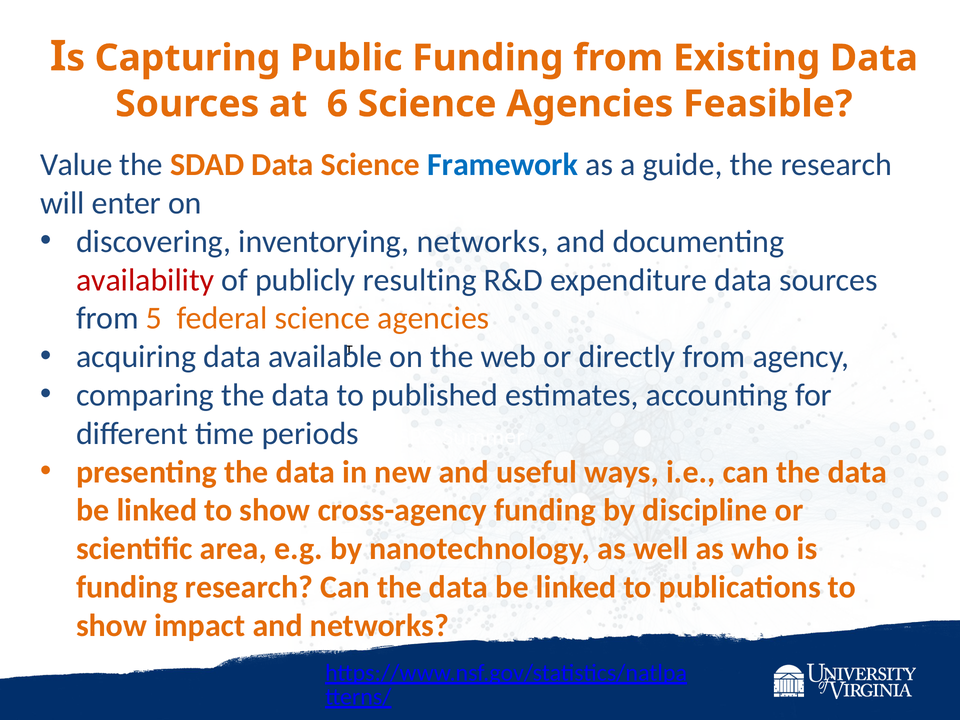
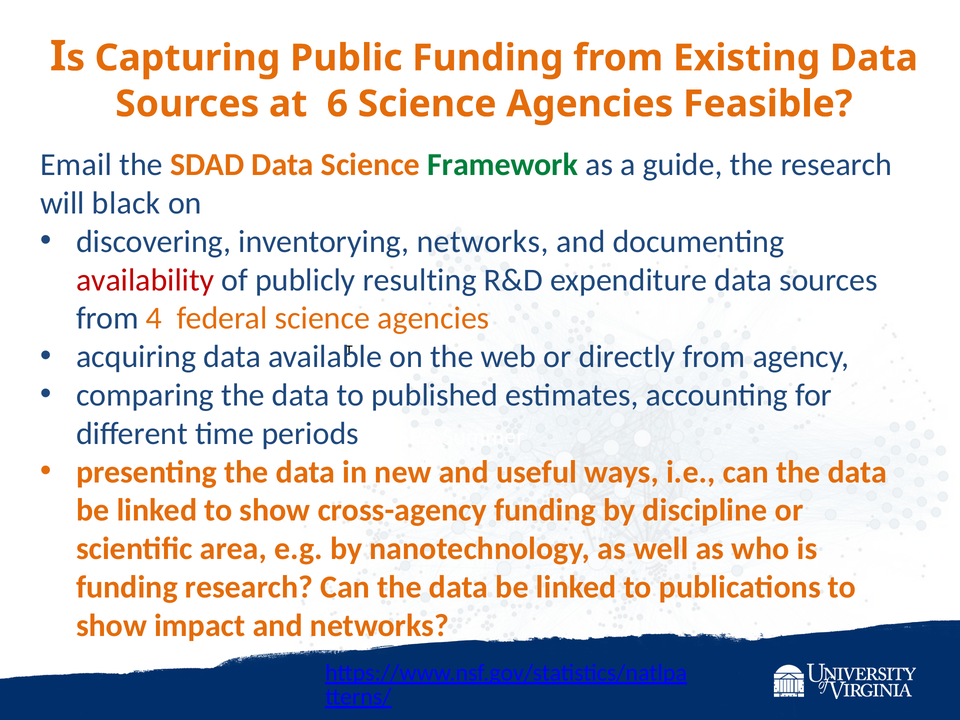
Value: Value -> Email (76, 165)
Framework colour: blue -> green (503, 165)
enter: enter -> black (126, 203)
5: 5 -> 4 (154, 318)
